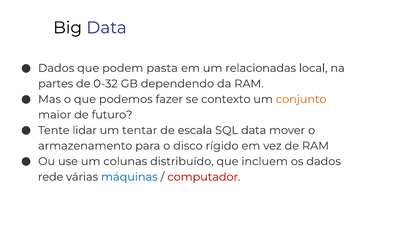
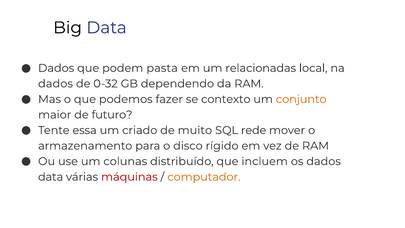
partes: partes -> dados (56, 84)
lidar: lidar -> essa (85, 130)
tentar: tentar -> criado (140, 130)
escala: escala -> muito (195, 130)
SQL data: data -> rede (254, 130)
rede: rede -> data (51, 177)
máquinas colour: blue -> red (129, 177)
computador colour: red -> orange (204, 177)
